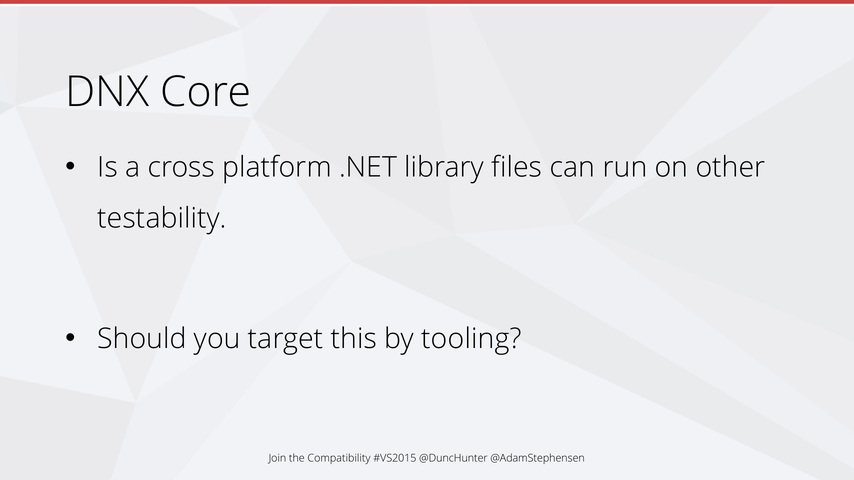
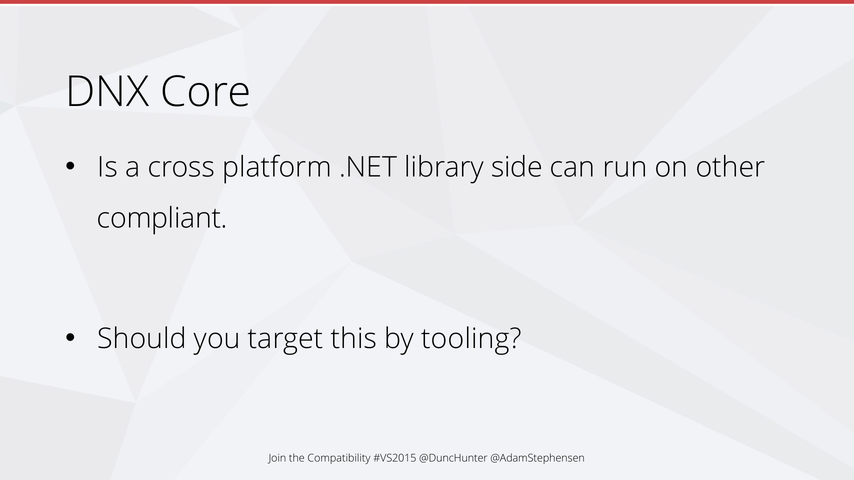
files: files -> side (517, 168)
testability: testability -> compliant (162, 219)
